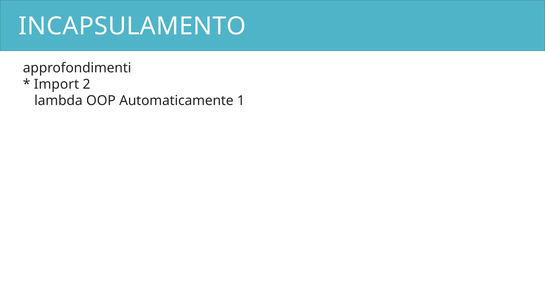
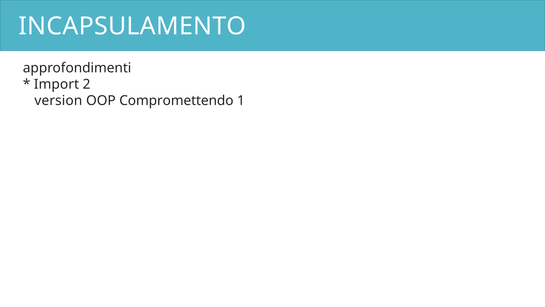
lambda: lambda -> version (58, 100)
Automaticamente: Automaticamente -> Compromettendo (176, 100)
